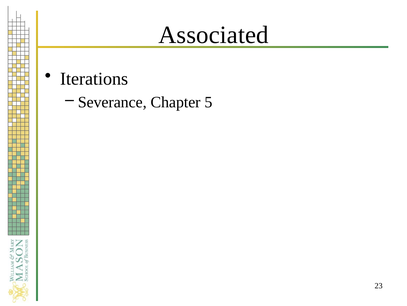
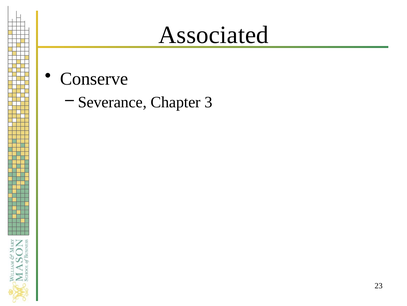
Iterations: Iterations -> Conserve (94, 79)
5: 5 -> 3 (208, 102)
